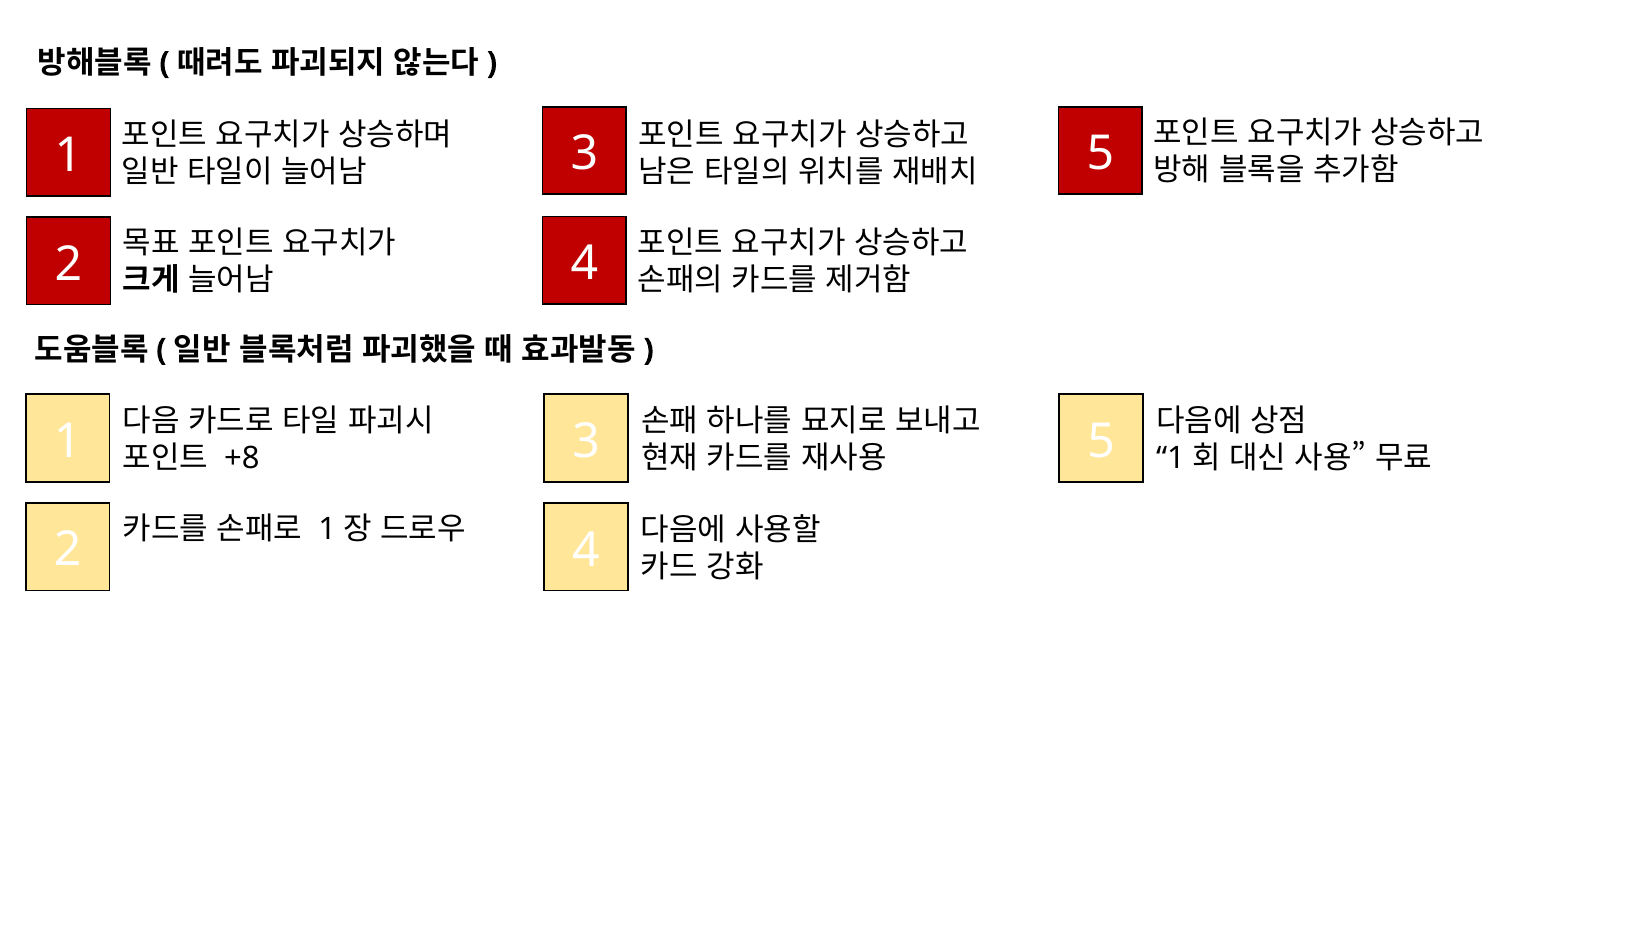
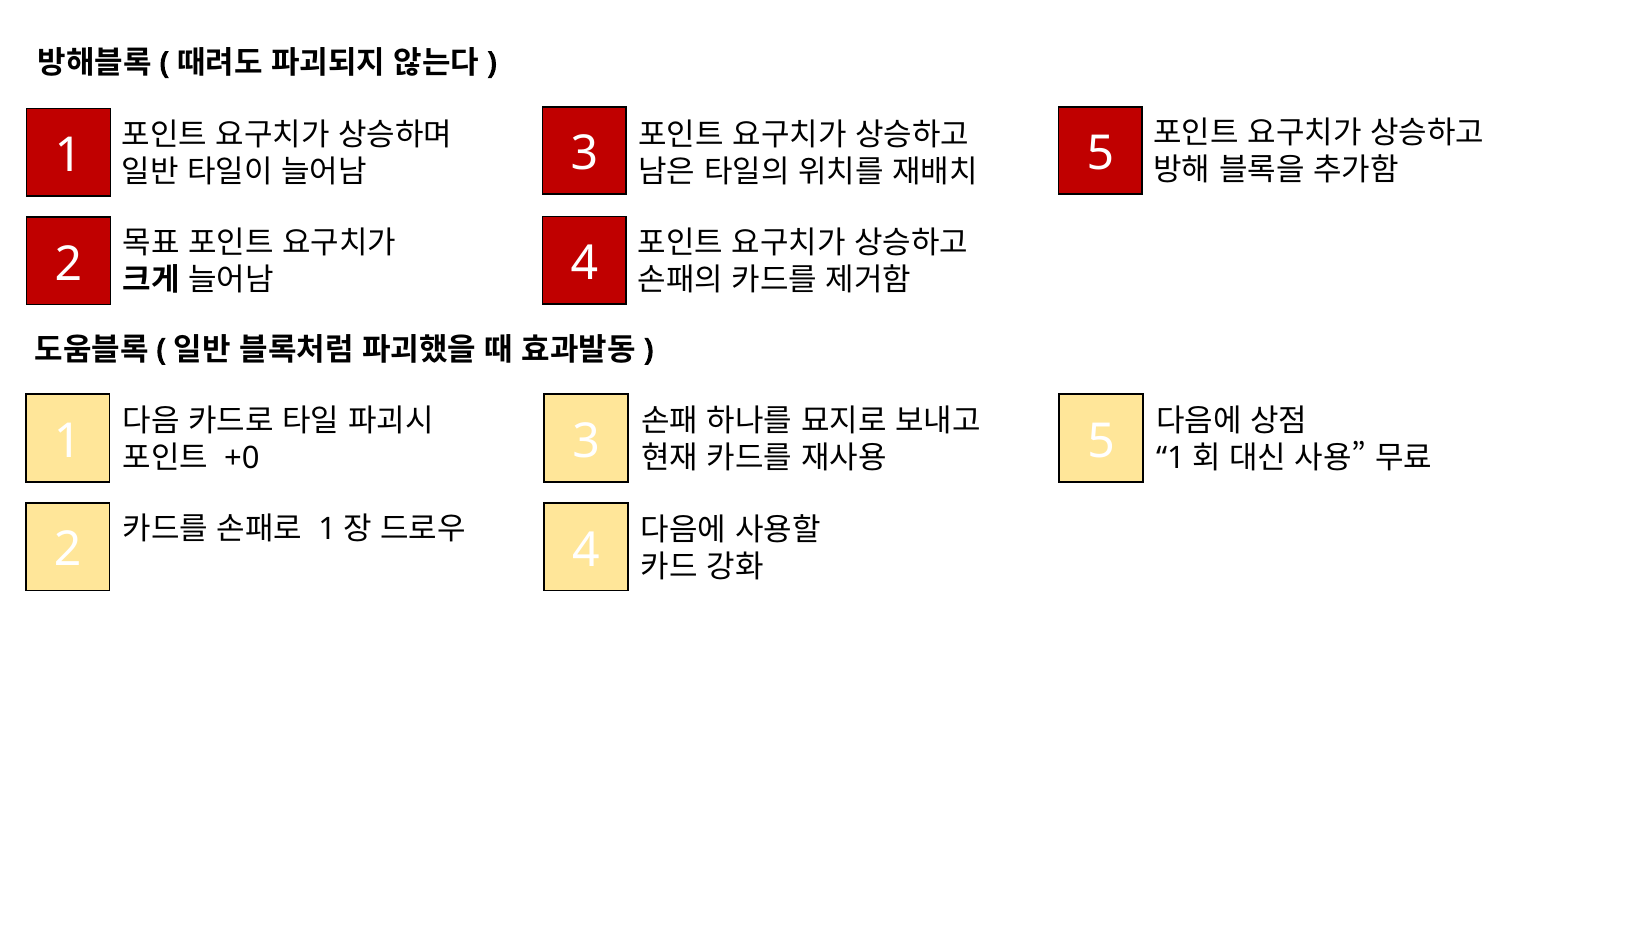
+8: +8 -> +0 (242, 458)
